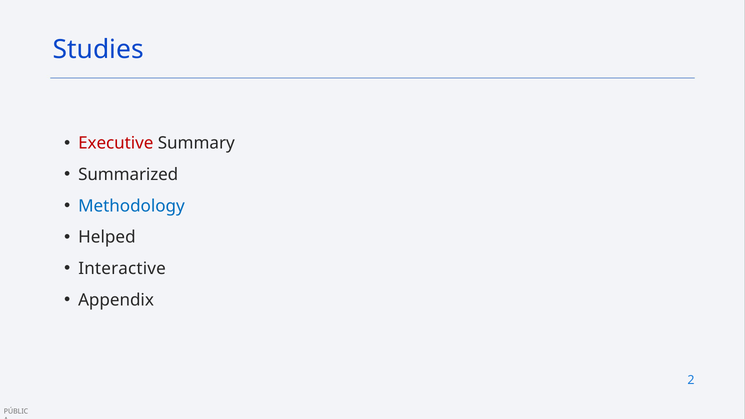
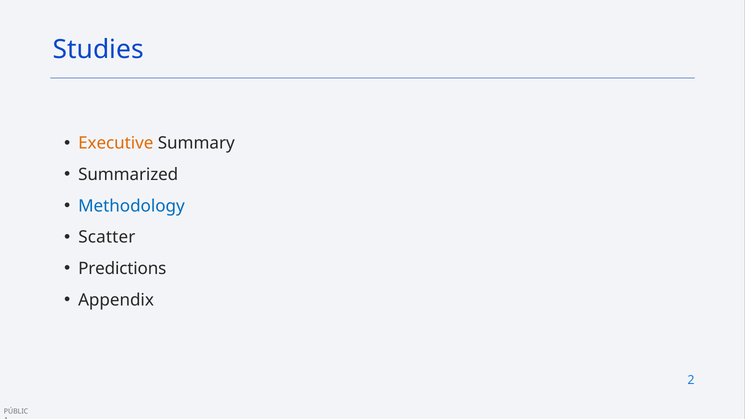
Executive colour: red -> orange (116, 143)
Helped: Helped -> Scatter (107, 237)
Interactive: Interactive -> Predictions (122, 269)
